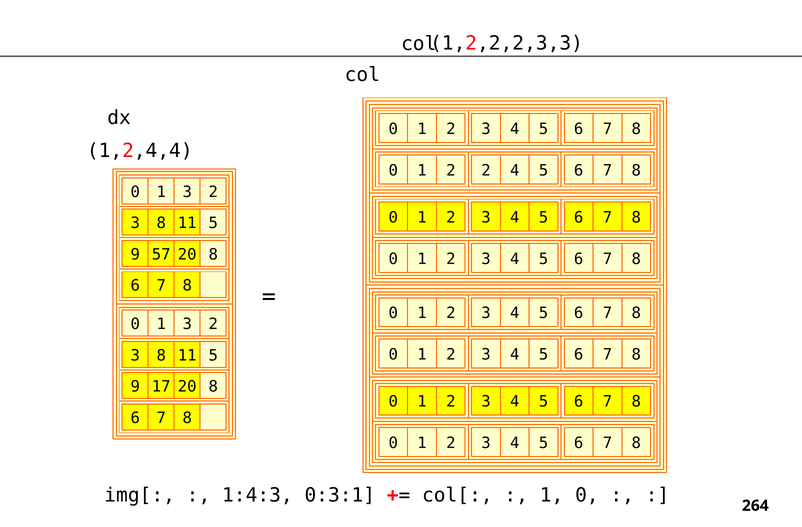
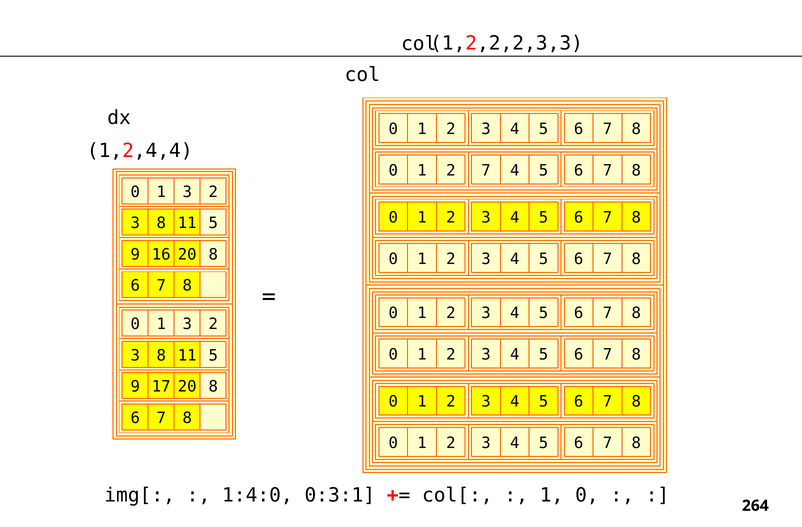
2 2: 2 -> 7 (486, 170)
57: 57 -> 16 (161, 254)
1:4:3: 1:4:3 -> 1:4:0 (257, 495)
